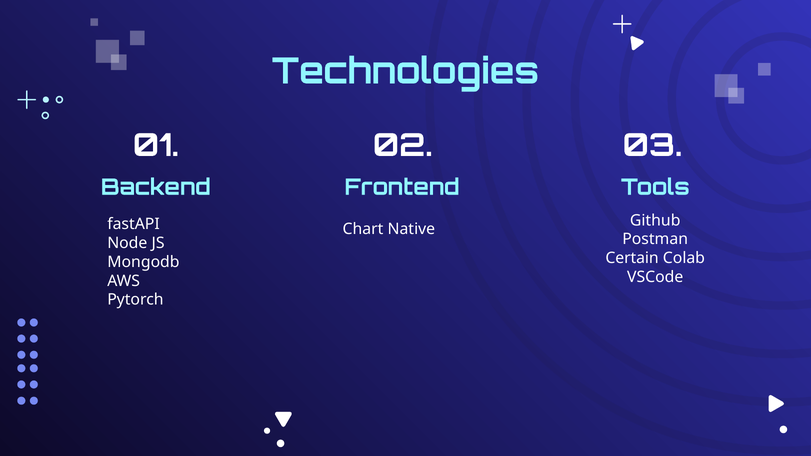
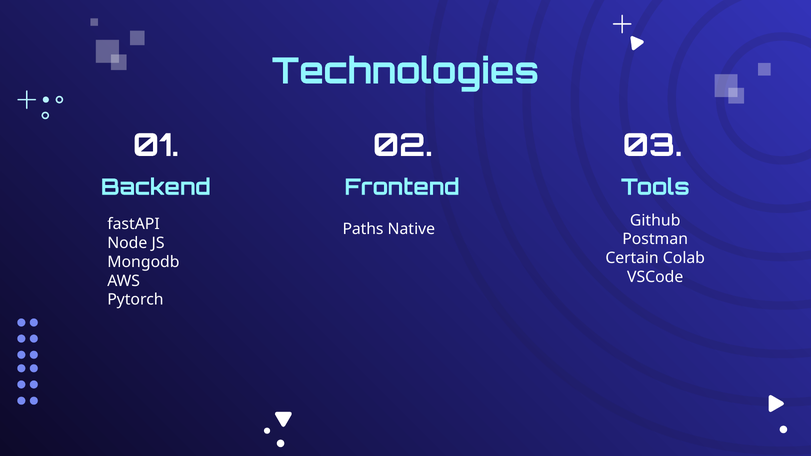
Chart: Chart -> Paths (363, 229)
